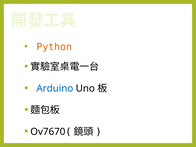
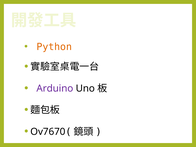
Arduino colour: blue -> purple (55, 88)
